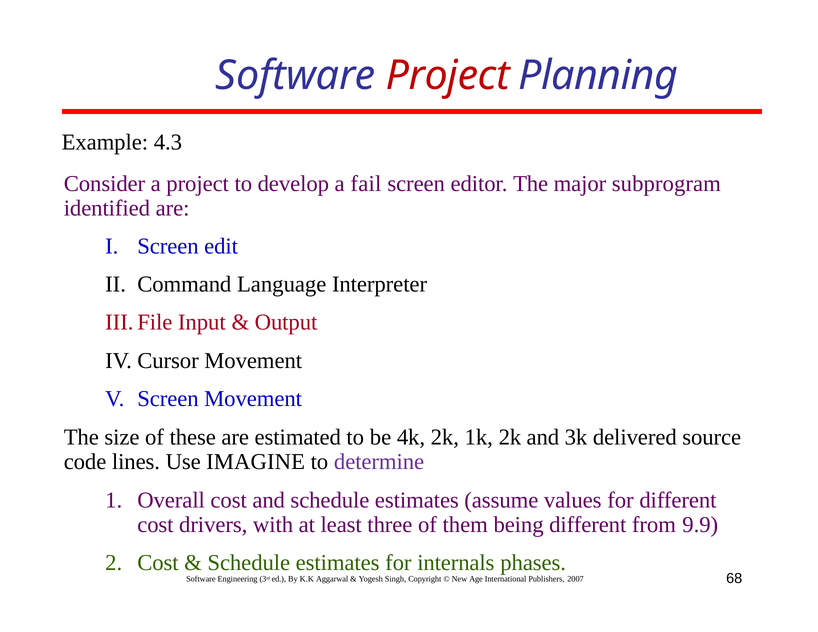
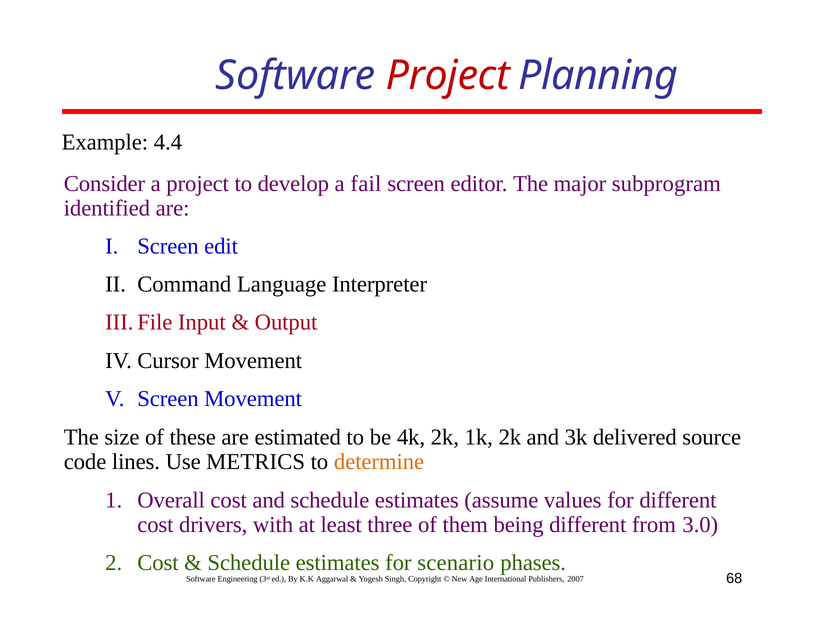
4.3: 4.3 -> 4.4 (168, 142)
IMAGINE: IMAGINE -> METRICS (256, 462)
determine colour: purple -> orange (379, 462)
9.9: 9.9 -> 3.0 (700, 525)
internals: internals -> scenario (456, 563)
